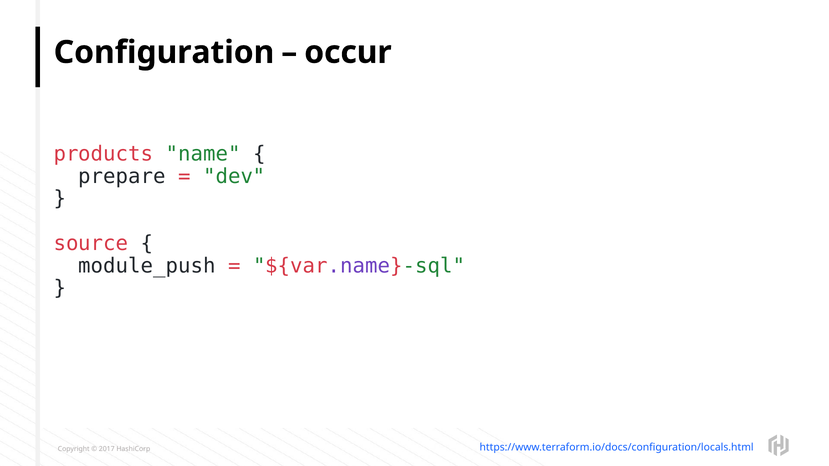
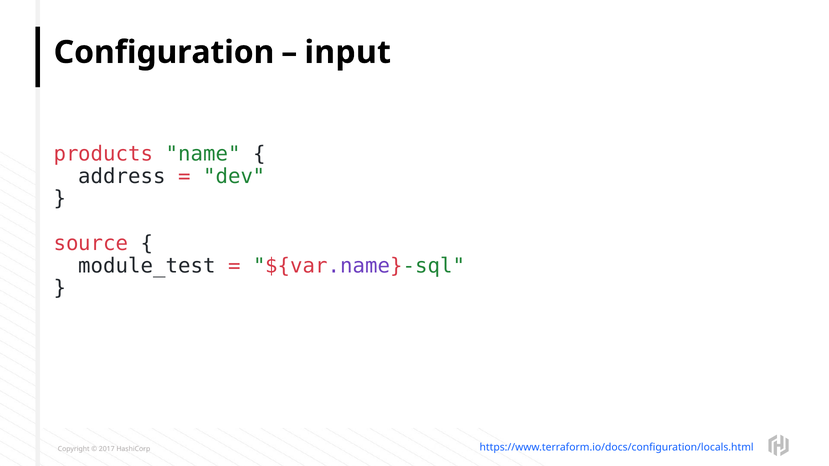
occur: occur -> input (348, 52)
prepare: prepare -> address (122, 176)
module_push: module_push -> module_test (147, 266)
